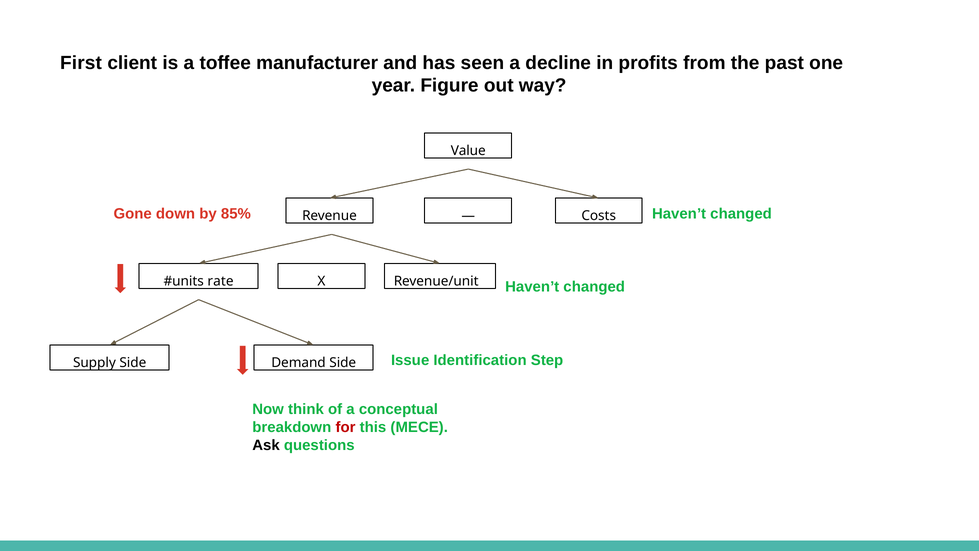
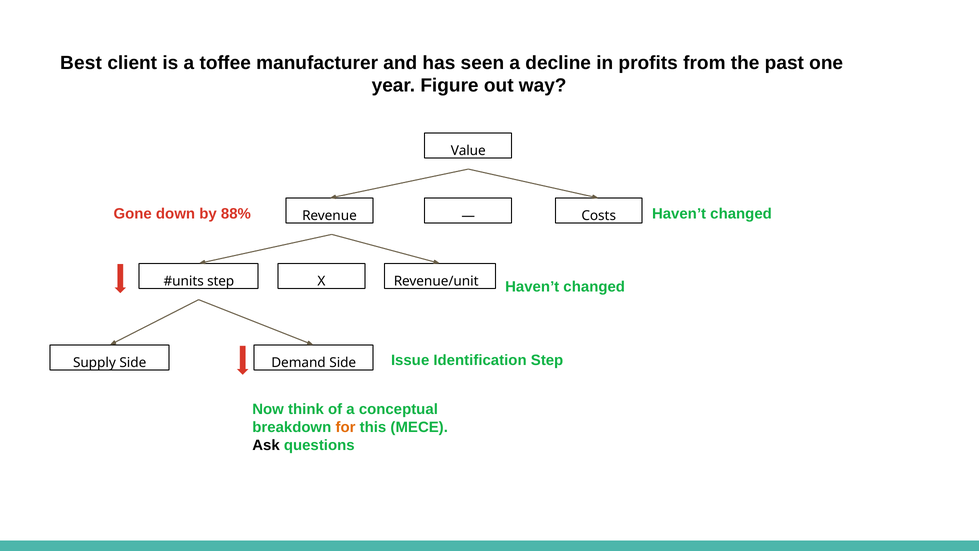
First: First -> Best (81, 63)
85%: 85% -> 88% (236, 213)
rate: rate -> step (221, 281)
for colour: red -> orange (346, 427)
